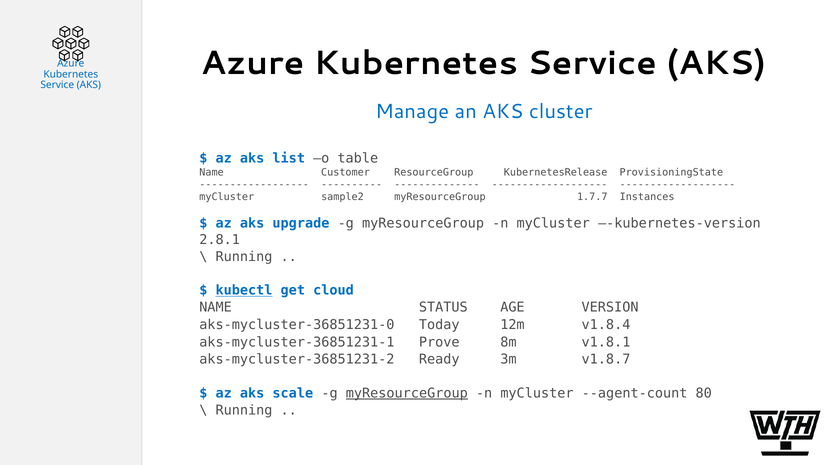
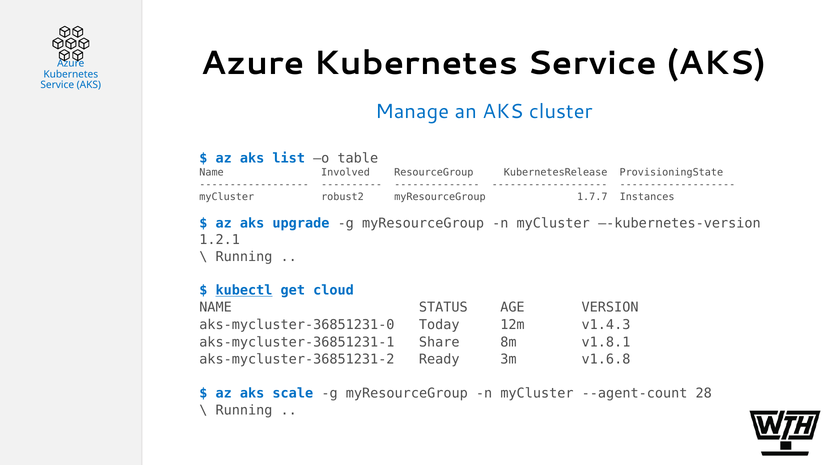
Customer: Customer -> Involved (345, 172)
sample2: sample2 -> robust2 (342, 197)
2.8.1: 2.8.1 -> 1.2.1 (220, 239)
v1.8.4: v1.8.4 -> v1.4.3 (606, 325)
Prove: Prove -> Share (439, 342)
v1.8.7: v1.8.7 -> v1.6.8 (606, 359)
myResourceGroup underline: present -> none (407, 393)
80: 80 -> 28 (704, 393)
